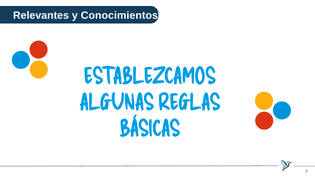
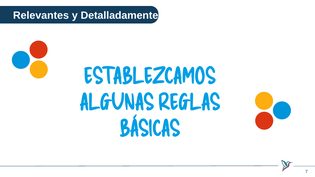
Conocimientos: Conocimientos -> Detalladamente (119, 15)
